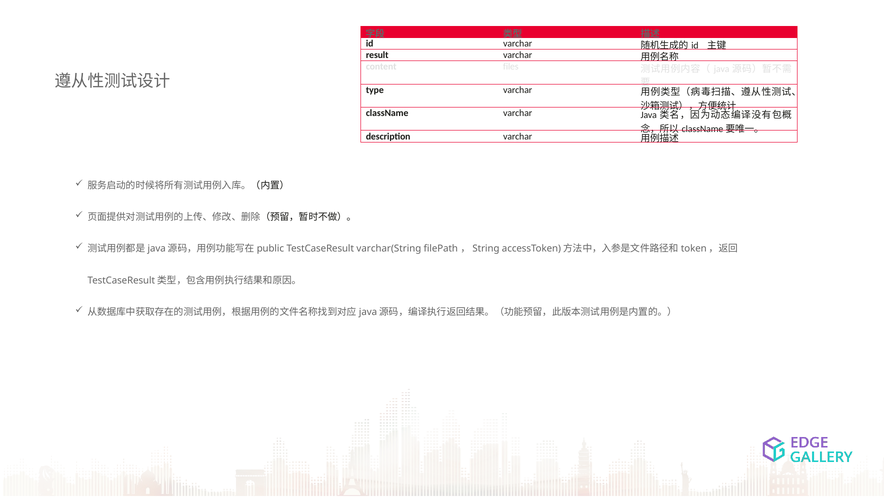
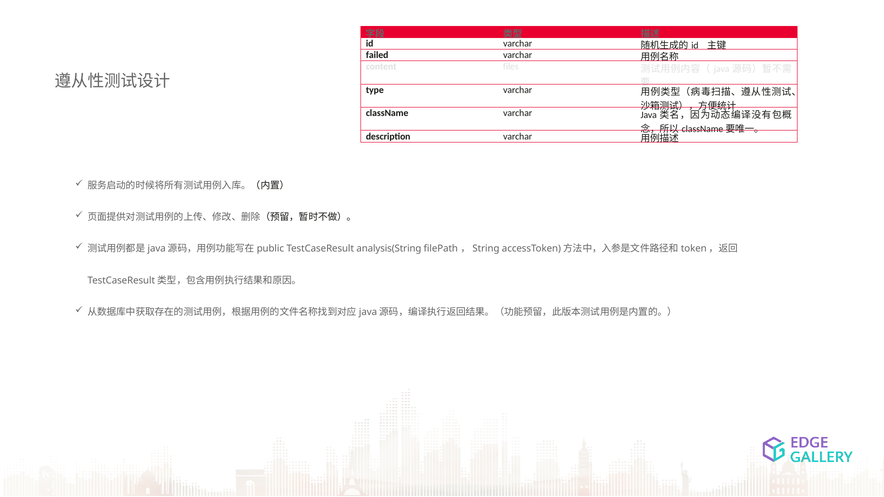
result: result -> failed (377, 55)
varchar(String: varchar(String -> analysis(String (389, 249)
